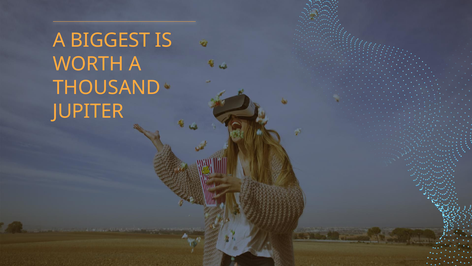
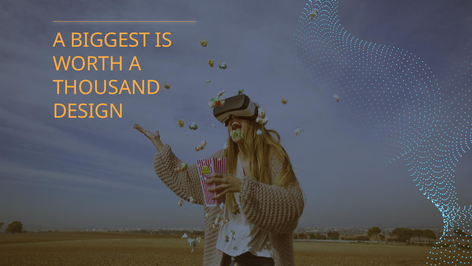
JUPITER: JUPITER -> DESIGN (88, 111)
